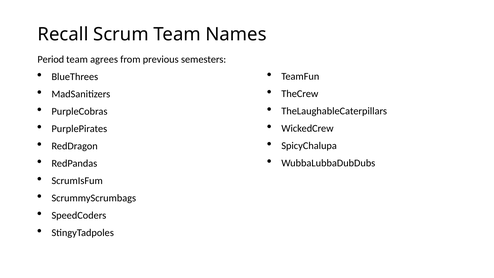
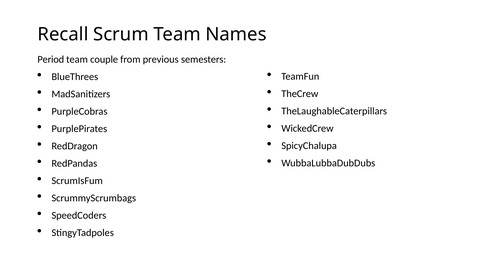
agrees: agrees -> couple (104, 59)
